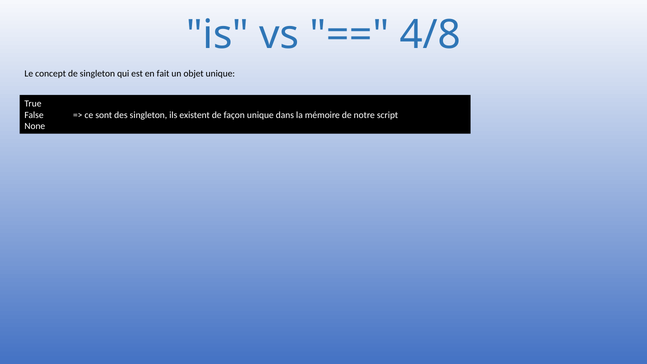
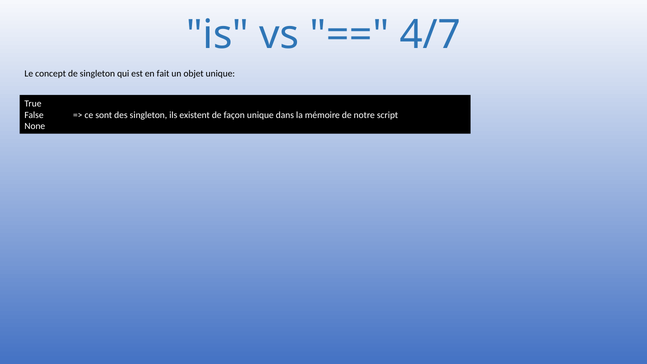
4/8: 4/8 -> 4/7 (430, 35)
